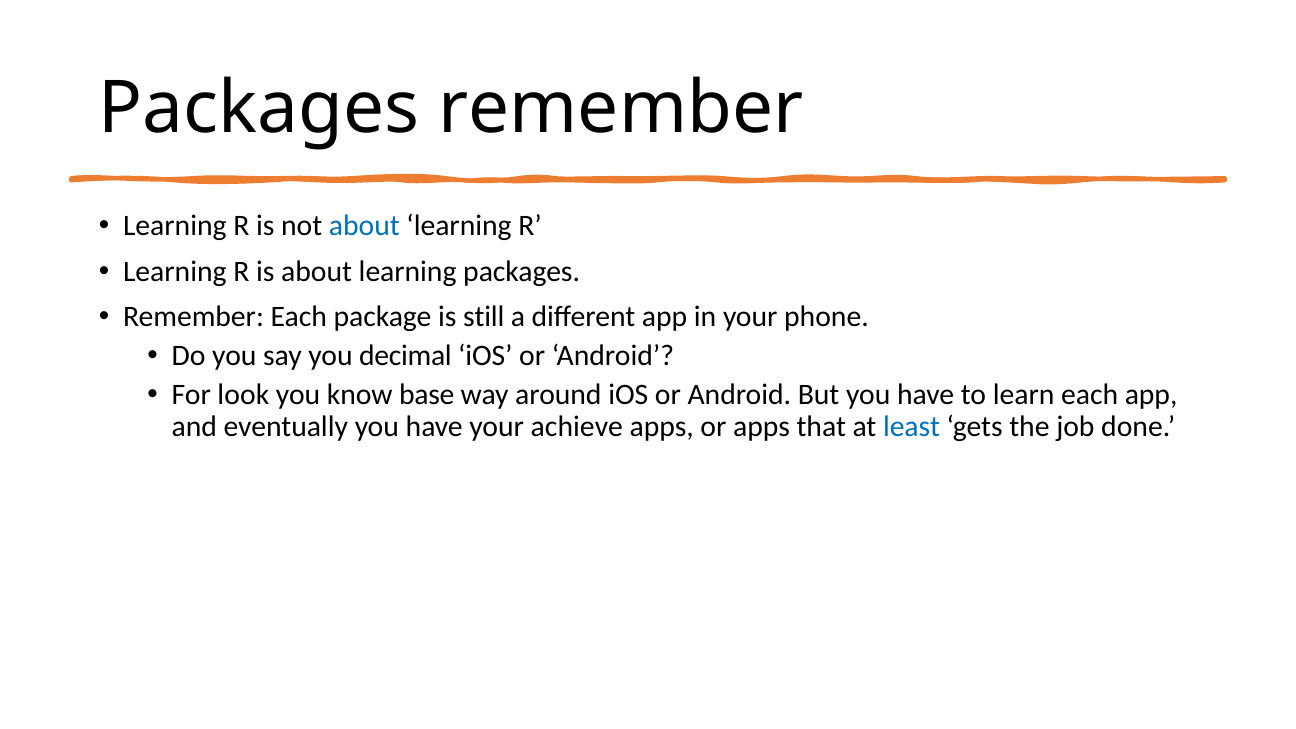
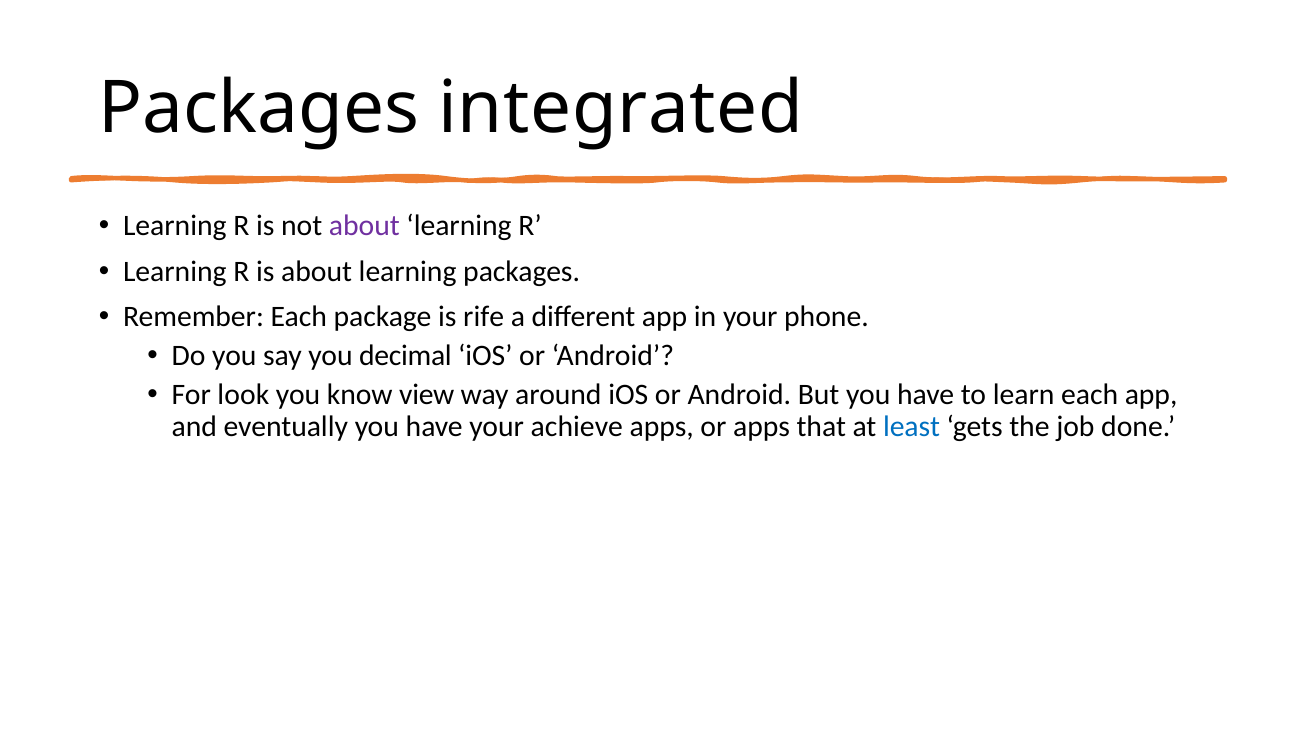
Packages remember: remember -> integrated (621, 109)
about colour: blue -> purple (364, 226)
still: still -> rife (484, 317)
base: base -> view (427, 394)
